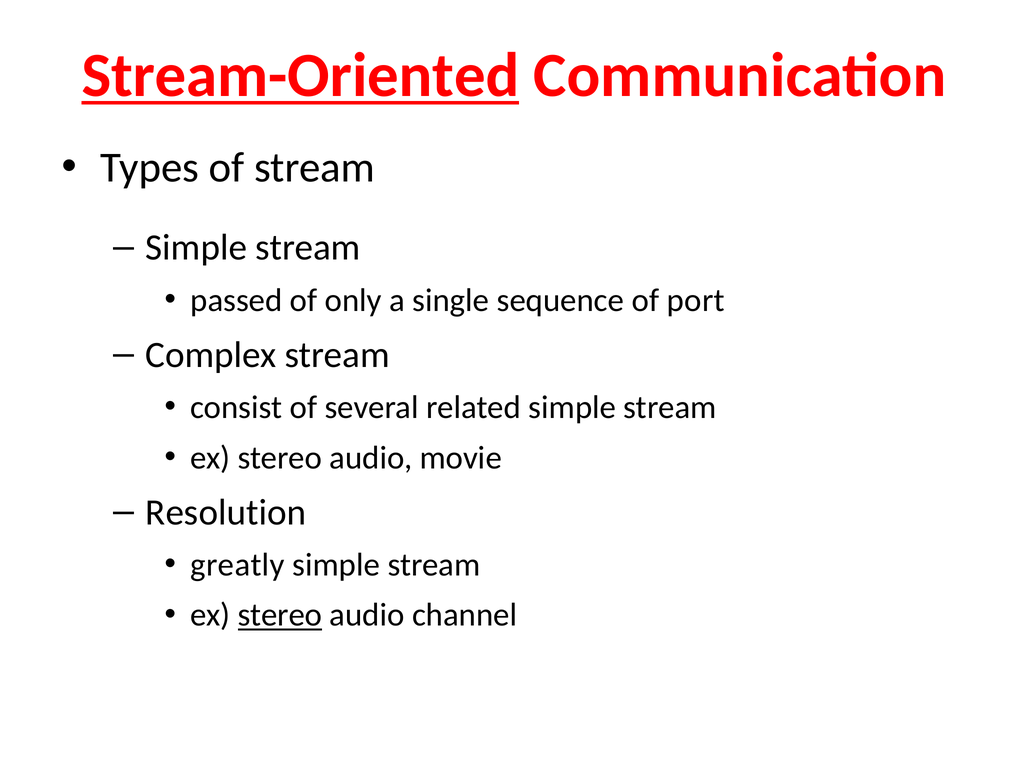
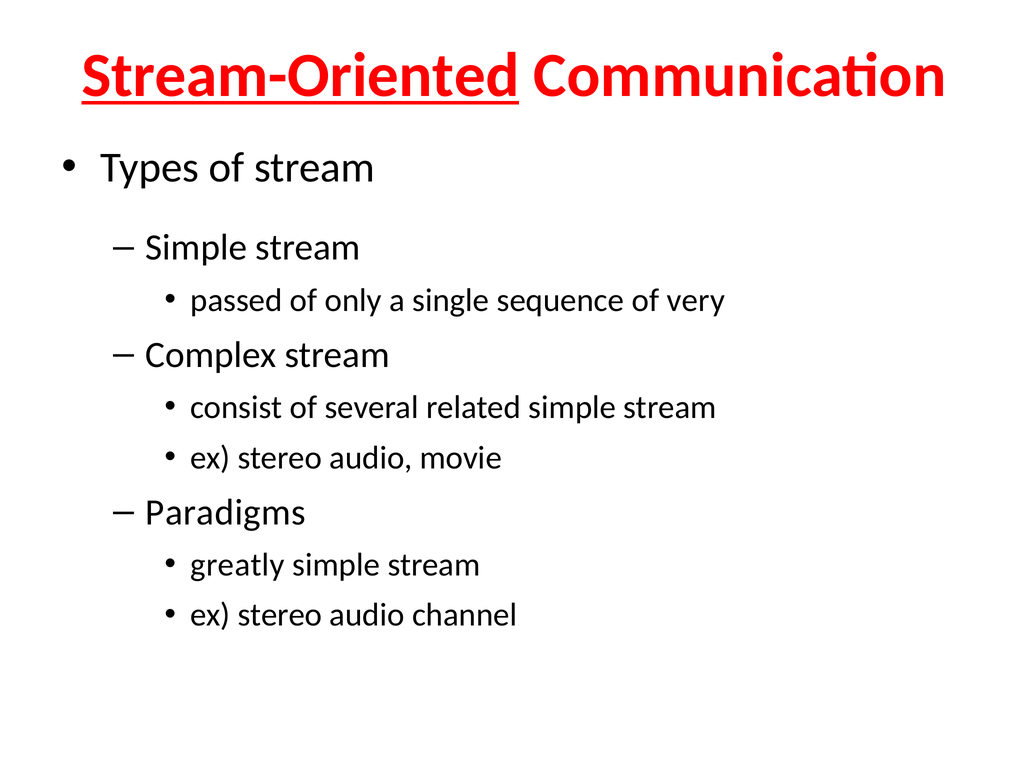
port: port -> very (696, 300)
Resolution: Resolution -> Paradigms (226, 512)
stereo underline: present -> none (280, 615)
